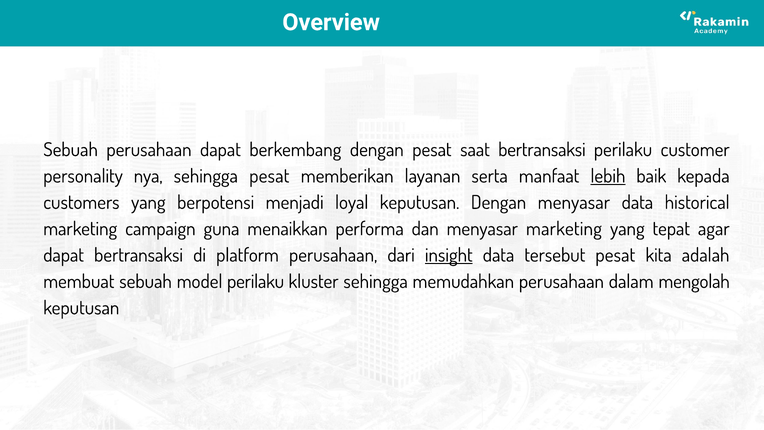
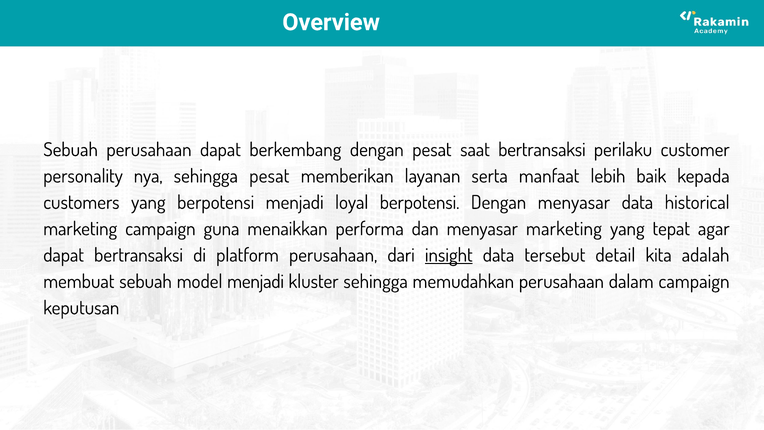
lebih underline: present -> none (608, 176)
loyal keputusan: keputusan -> berpotensi (420, 202)
tersebut pesat: pesat -> detail (615, 255)
model perilaku: perilaku -> menjadi (256, 282)
dalam mengolah: mengolah -> campaign (694, 282)
